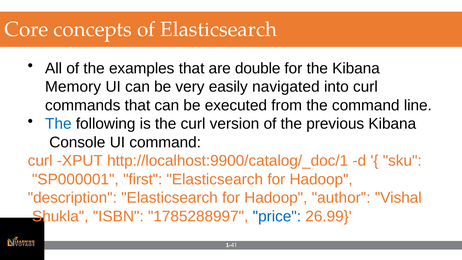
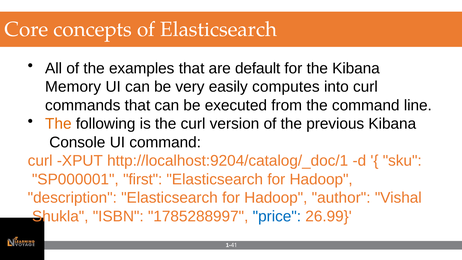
double: double -> default (258, 68)
navigated: navigated -> computes (286, 87)
The colour: blue -> orange (58, 124)
http://localhost:9900/catalog/_doc/1: http://localhost:9900/catalog/_doc/1 -> http://localhost:9204/catalog/_doc/1 (228, 161)
